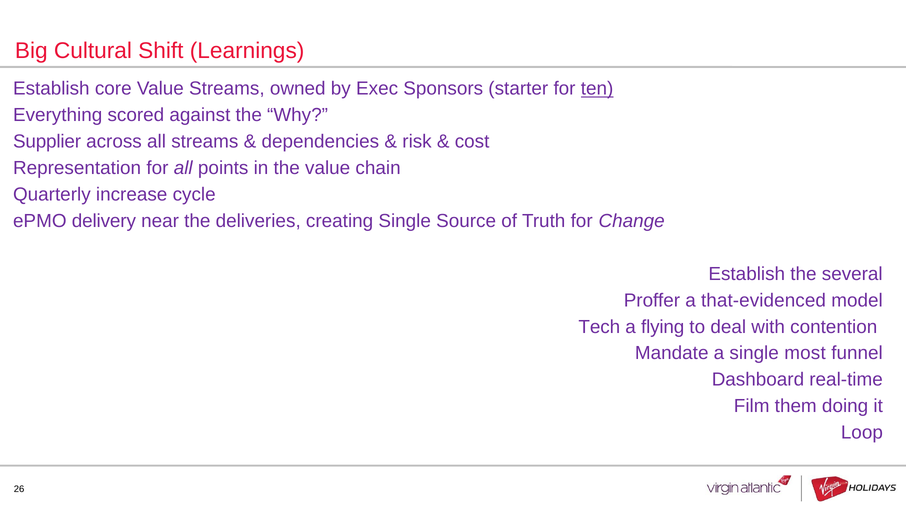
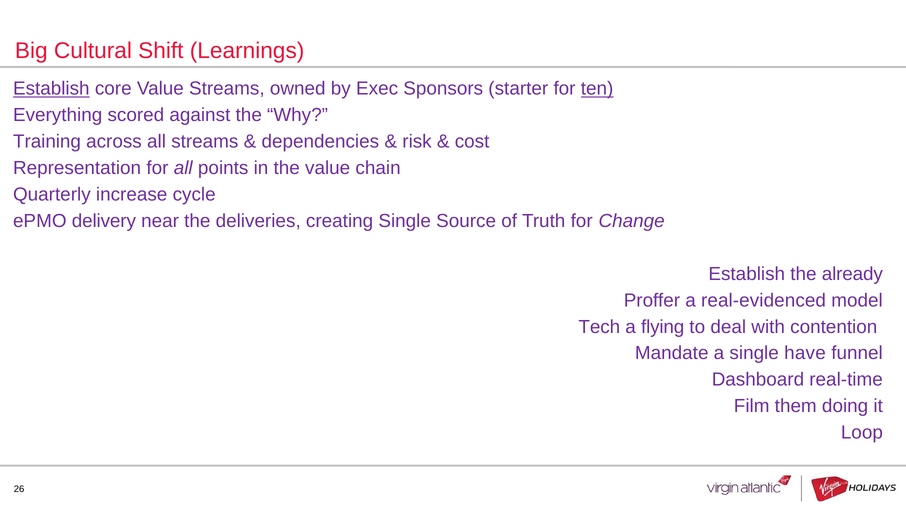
Establish underline: none -> present (51, 89)
Supplier: Supplier -> Training (47, 142)
several: several -> already (852, 274)
that-evidenced: that-evidenced -> real-evidenced (764, 300)
most: most -> have (805, 353)
